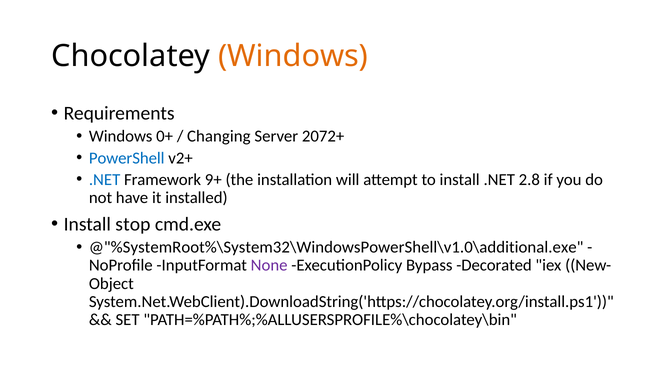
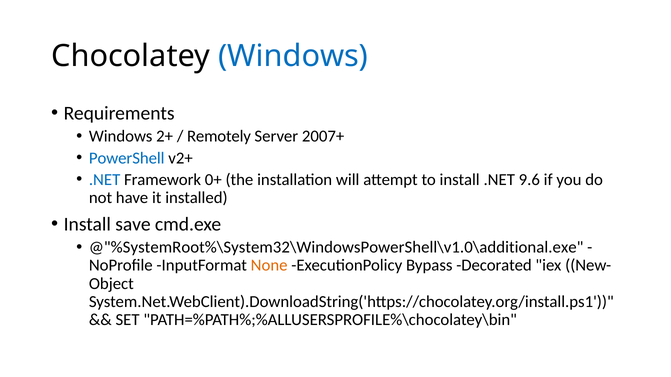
Windows colour: orange -> blue (293, 56)
0+: 0+ -> 2+ (165, 137)
Changing: Changing -> Remotely (219, 137)
2072+: 2072+ -> 2007+ (323, 137)
9+: 9+ -> 0+ (213, 180)
2.8: 2.8 -> 9.6 (529, 180)
stop: stop -> save (133, 224)
None colour: purple -> orange (269, 266)
